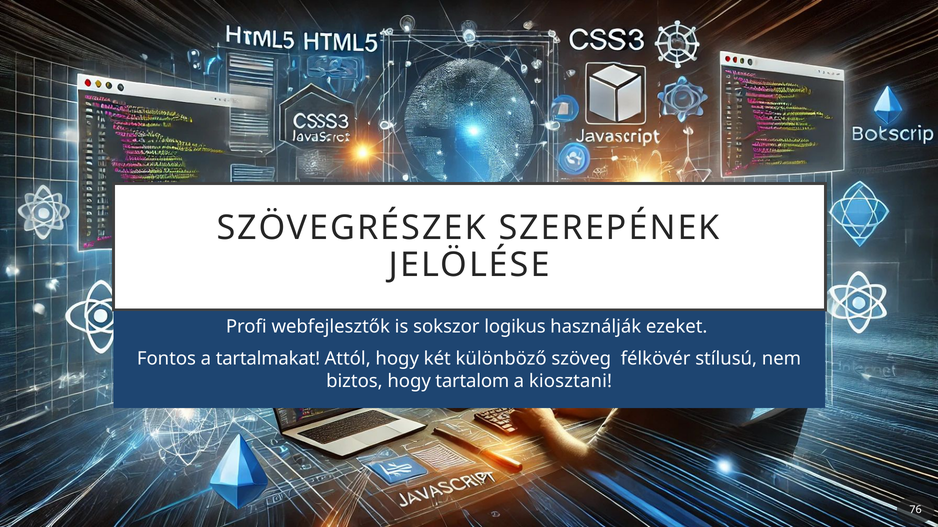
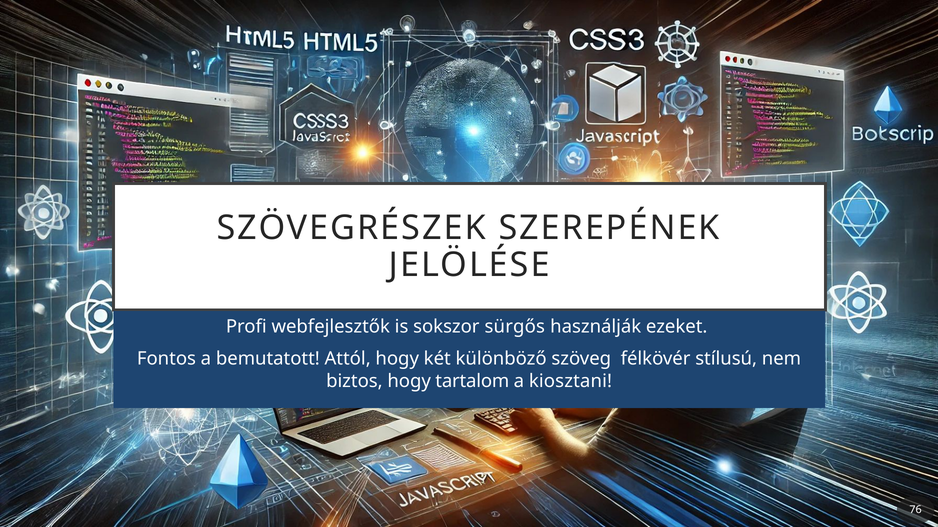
logikus: logikus -> sürgős (515, 327)
tartalmakat: tartalmakat -> bemutatott (268, 359)
